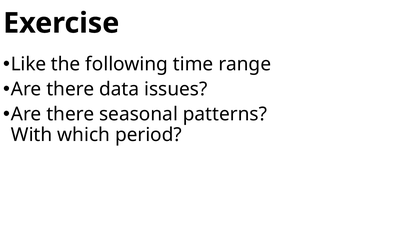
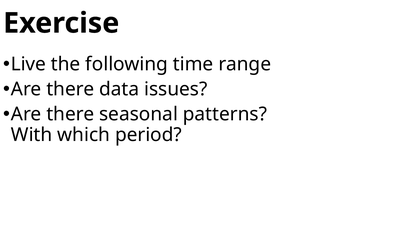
Like: Like -> Live (28, 64)
